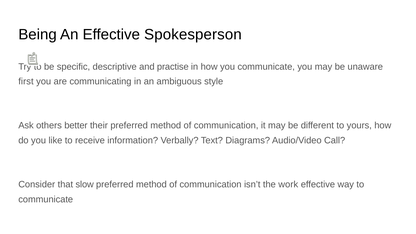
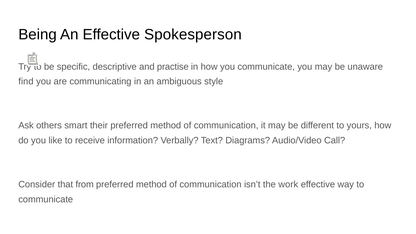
first: first -> find (26, 82)
better: better -> smart (76, 126)
slow: slow -> from (85, 185)
